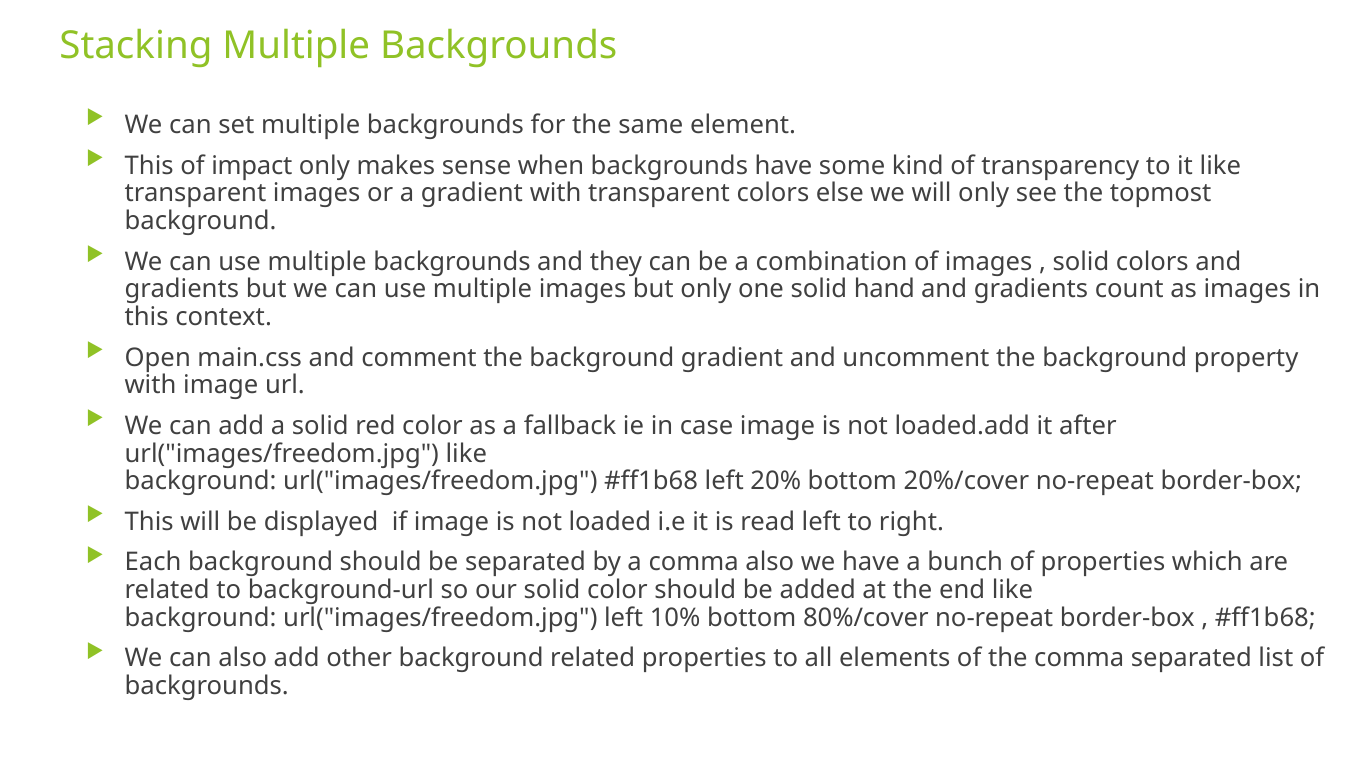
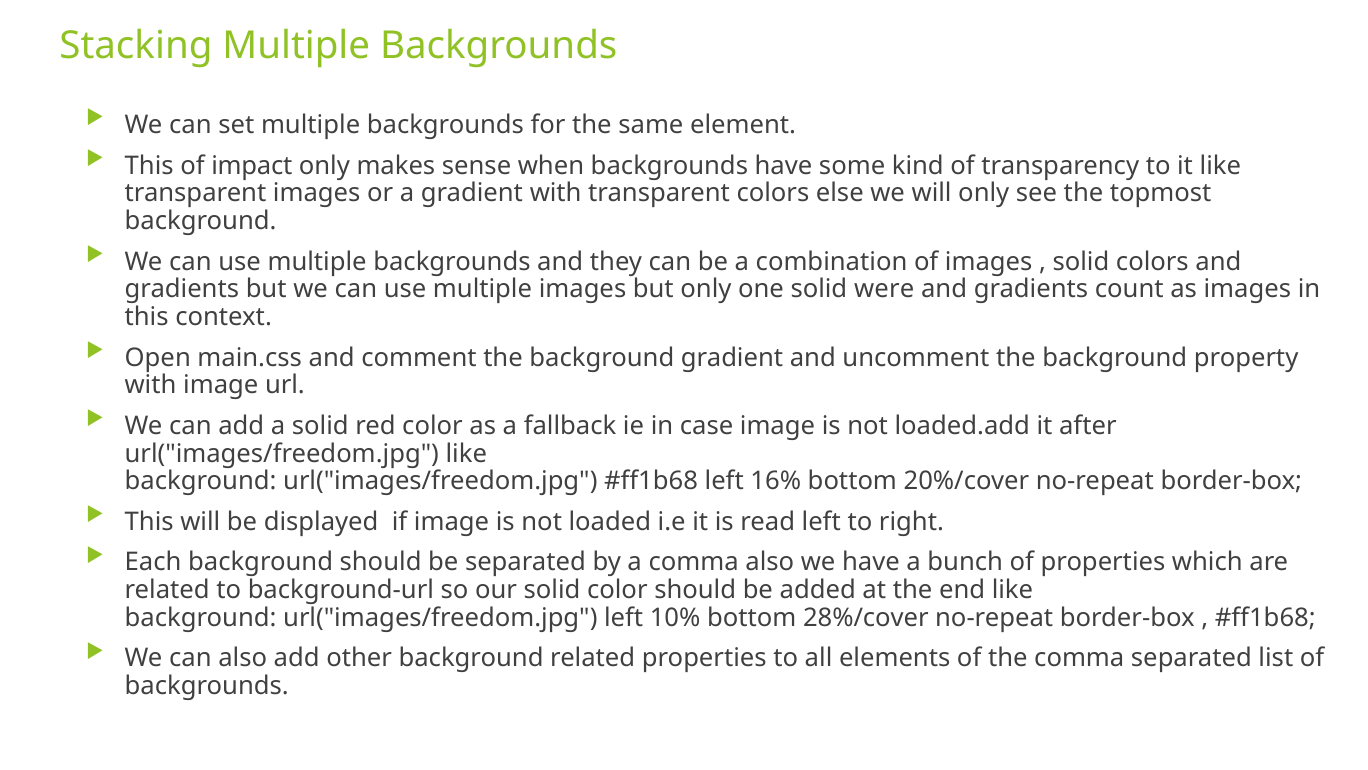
hand: hand -> were (884, 289)
20%: 20% -> 16% (776, 481)
80%/cover: 80%/cover -> 28%/cover (866, 617)
